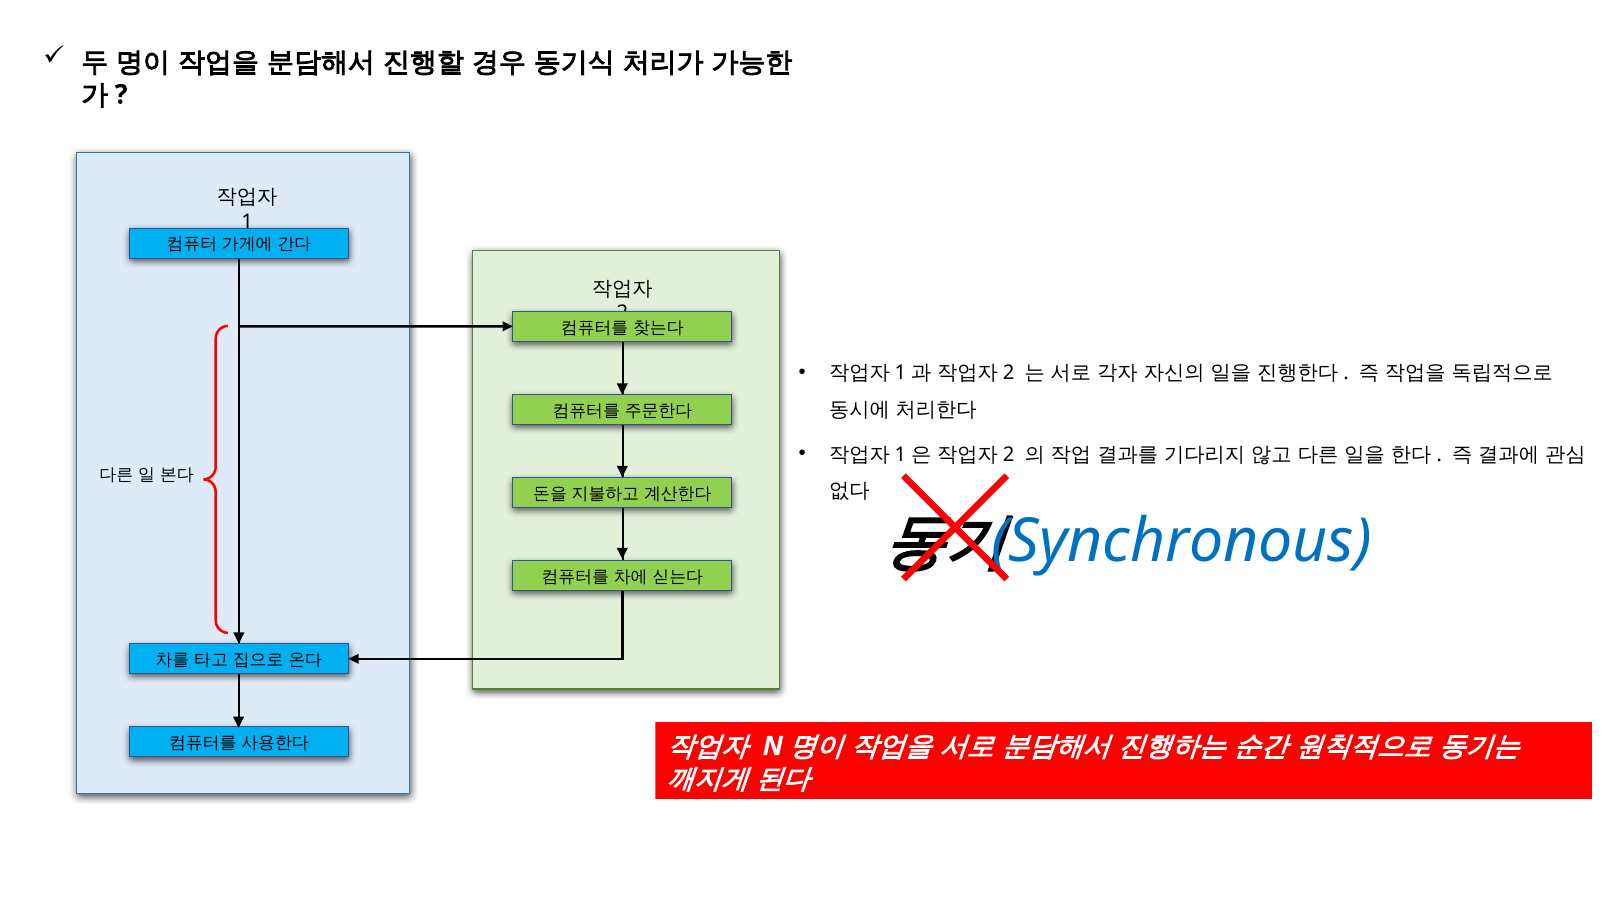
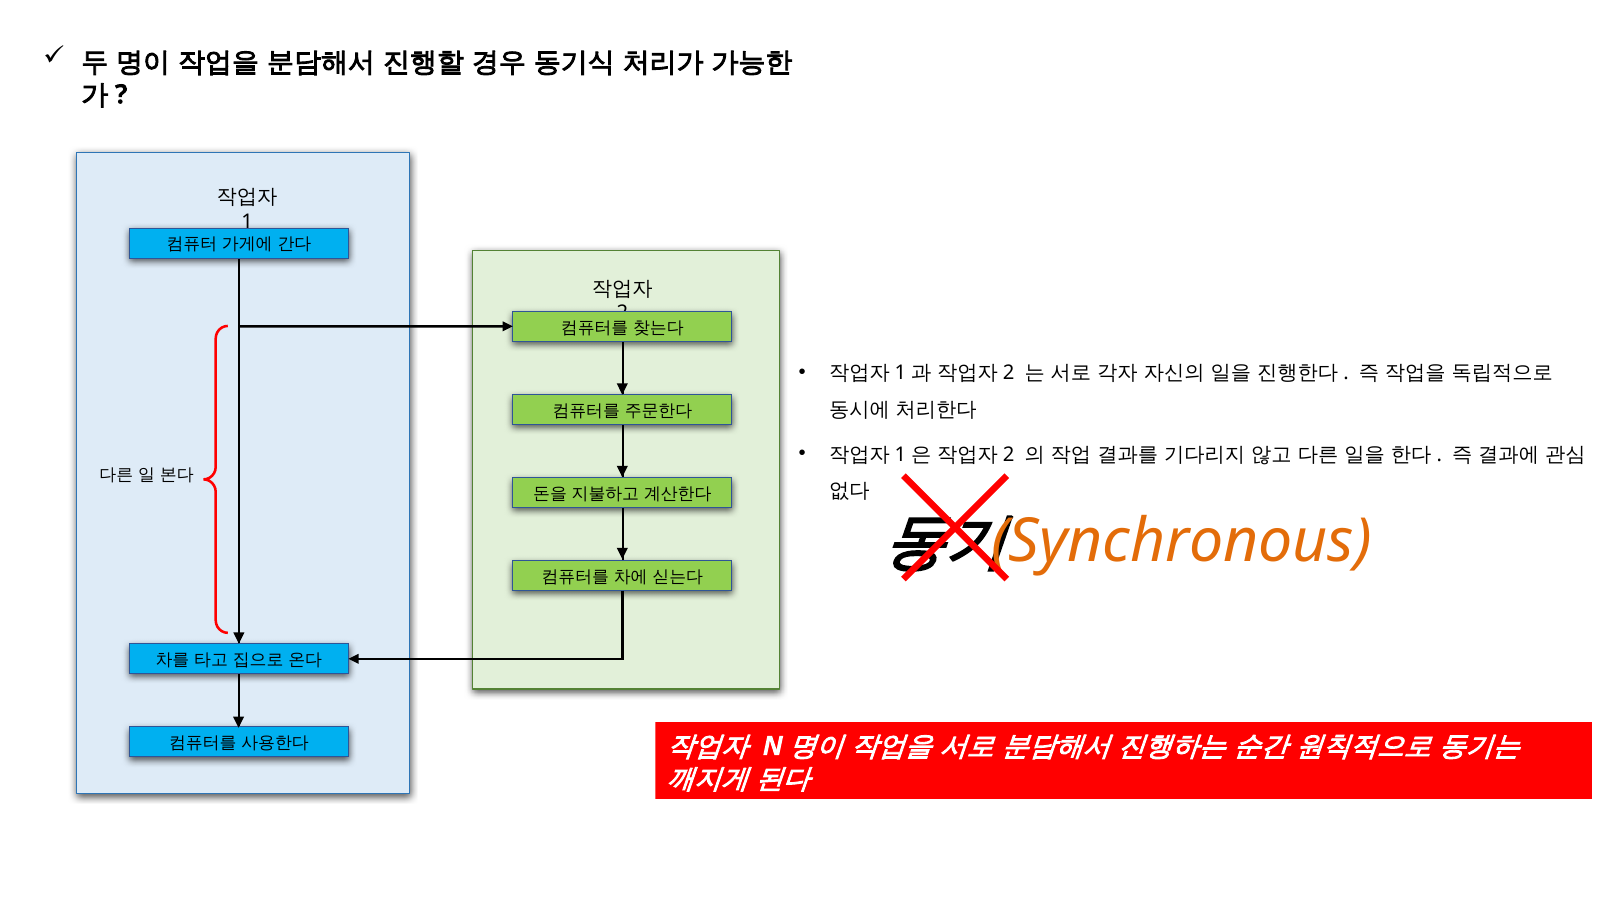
Synchronous colour: blue -> orange (1182, 542)
